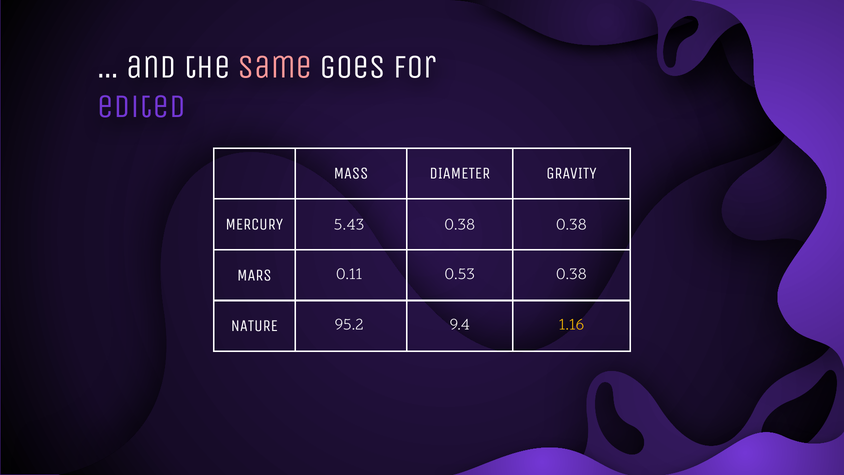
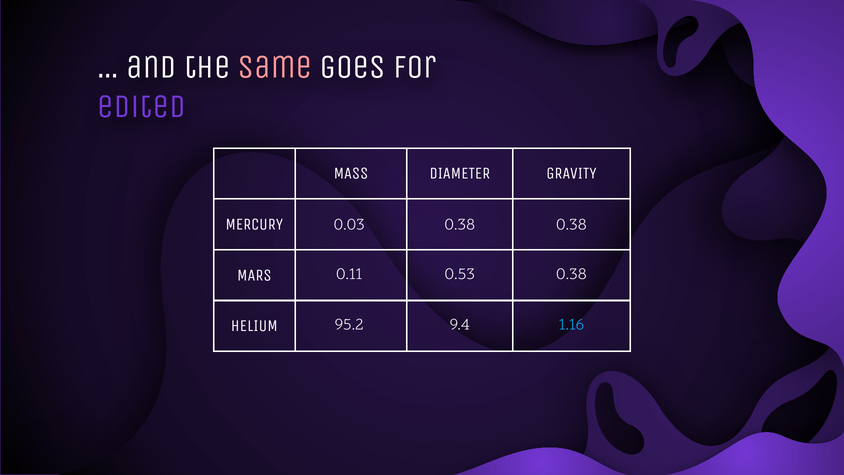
5.43: 5.43 -> 0.03 (349, 224)
NATURE: NATURE -> HELIUM (254, 326)
1.16 colour: yellow -> light blue (572, 324)
